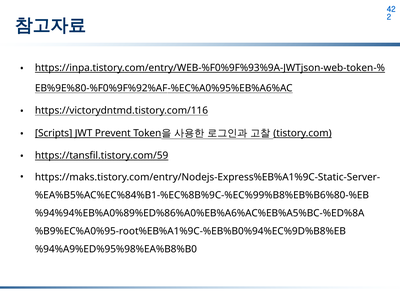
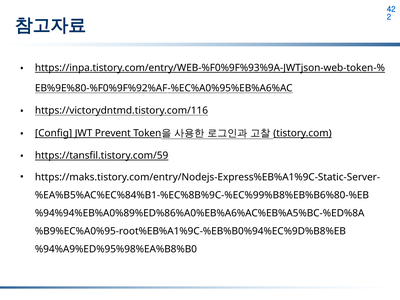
Scripts: Scripts -> Config (54, 133)
